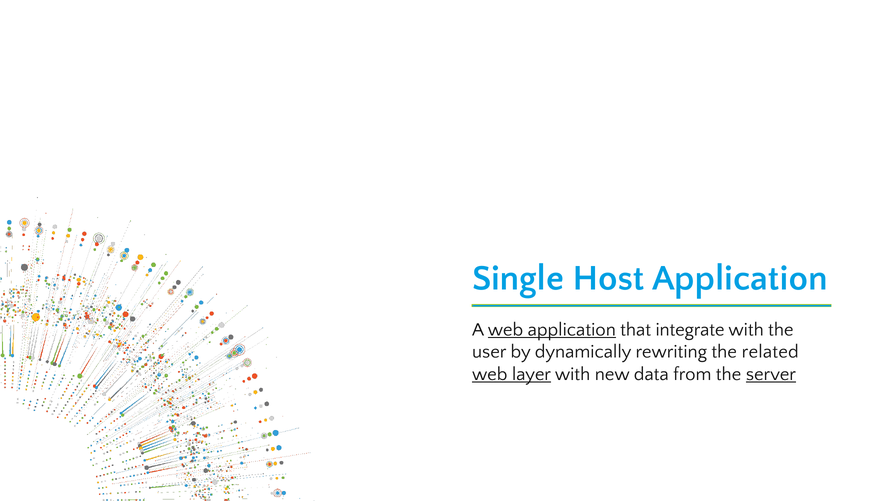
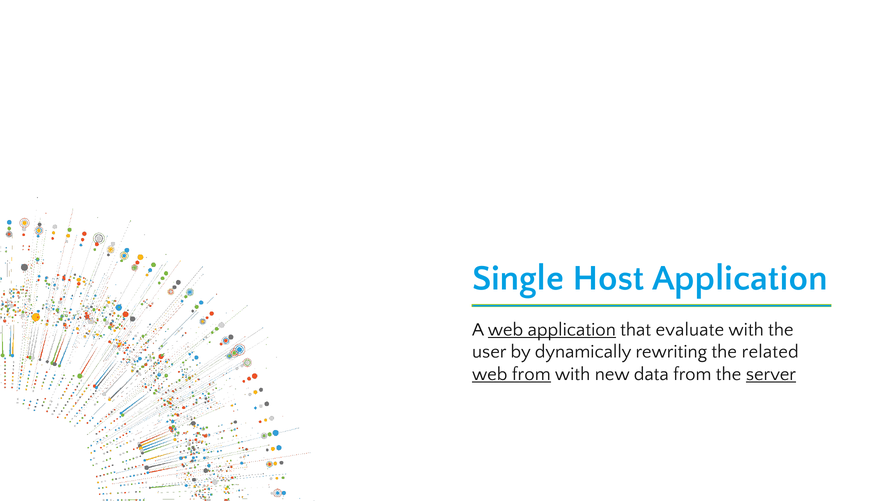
integrate: integrate -> evaluate (690, 329)
web layer: layer -> from (531, 374)
